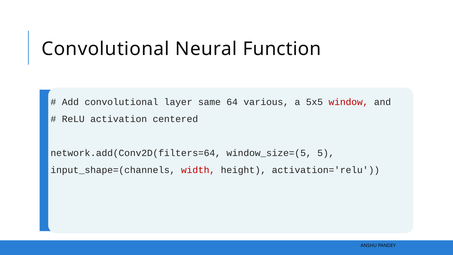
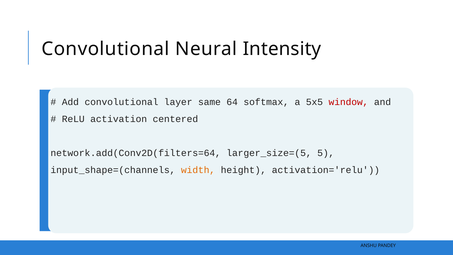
Function: Function -> Intensity (282, 49)
various: various -> softmax (266, 102)
window_size=(5: window_size=(5 -> larger_size=(5 (269, 153)
width colour: red -> orange (198, 170)
